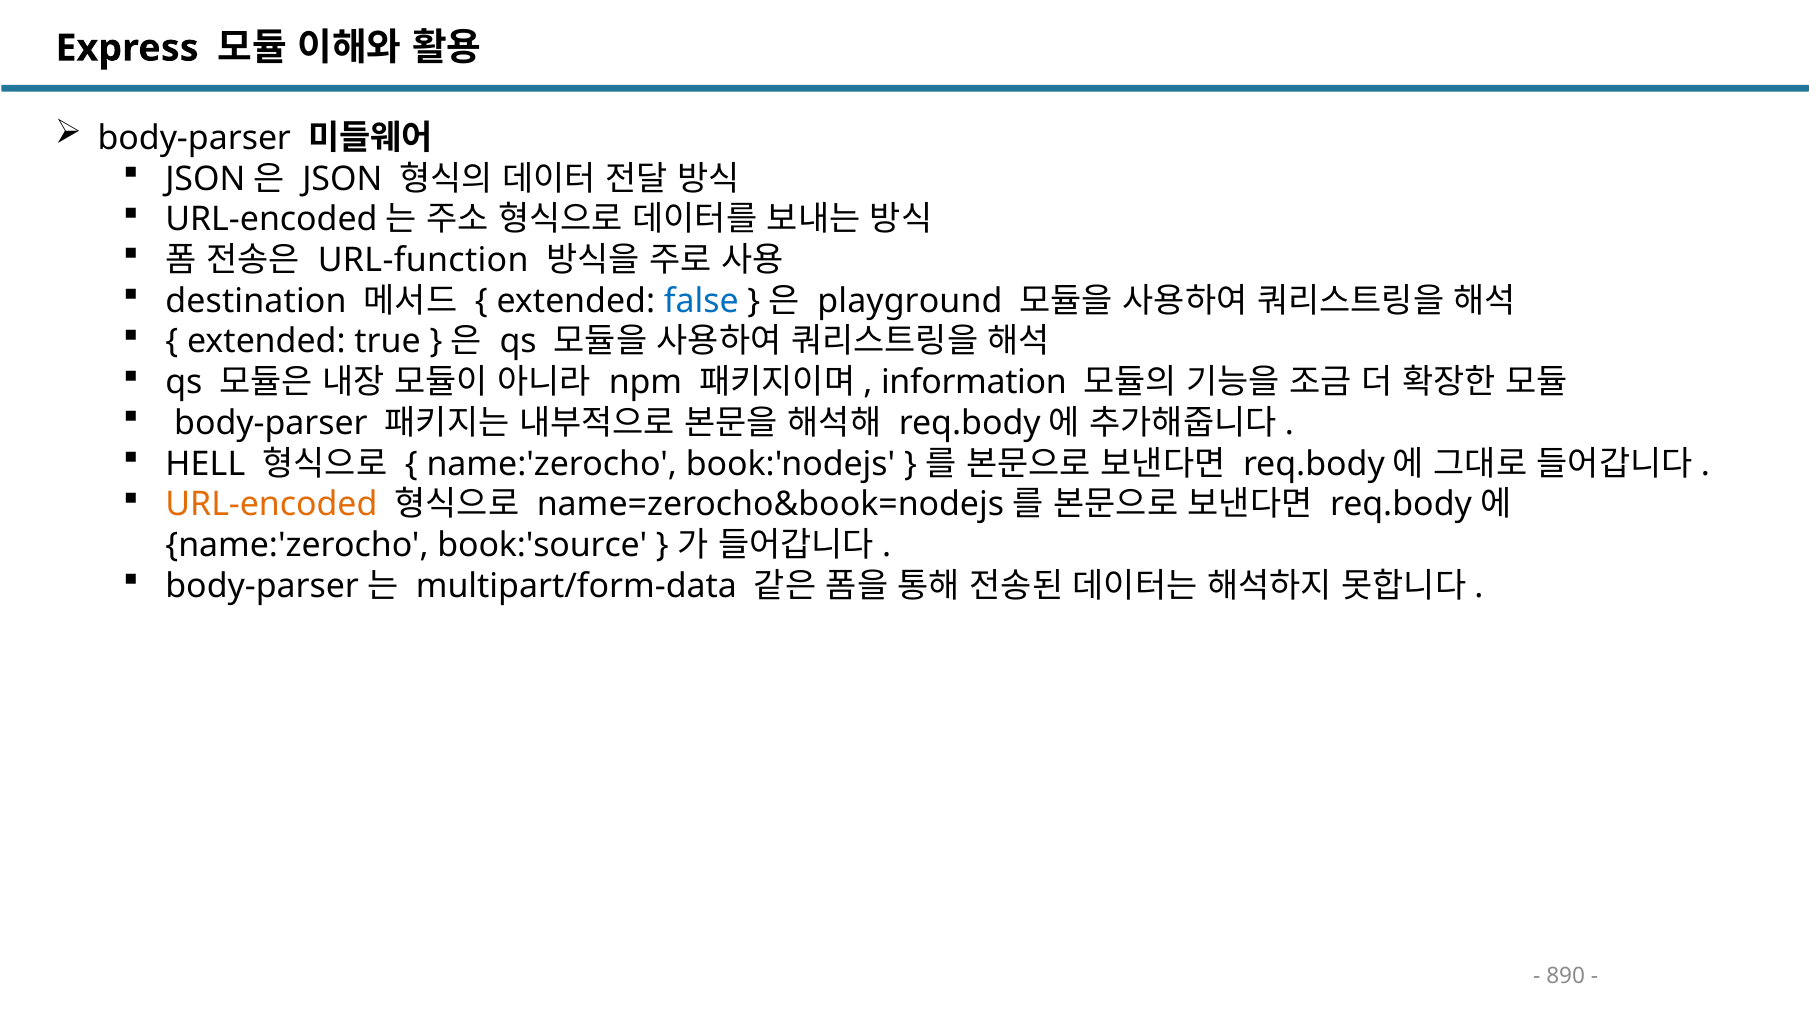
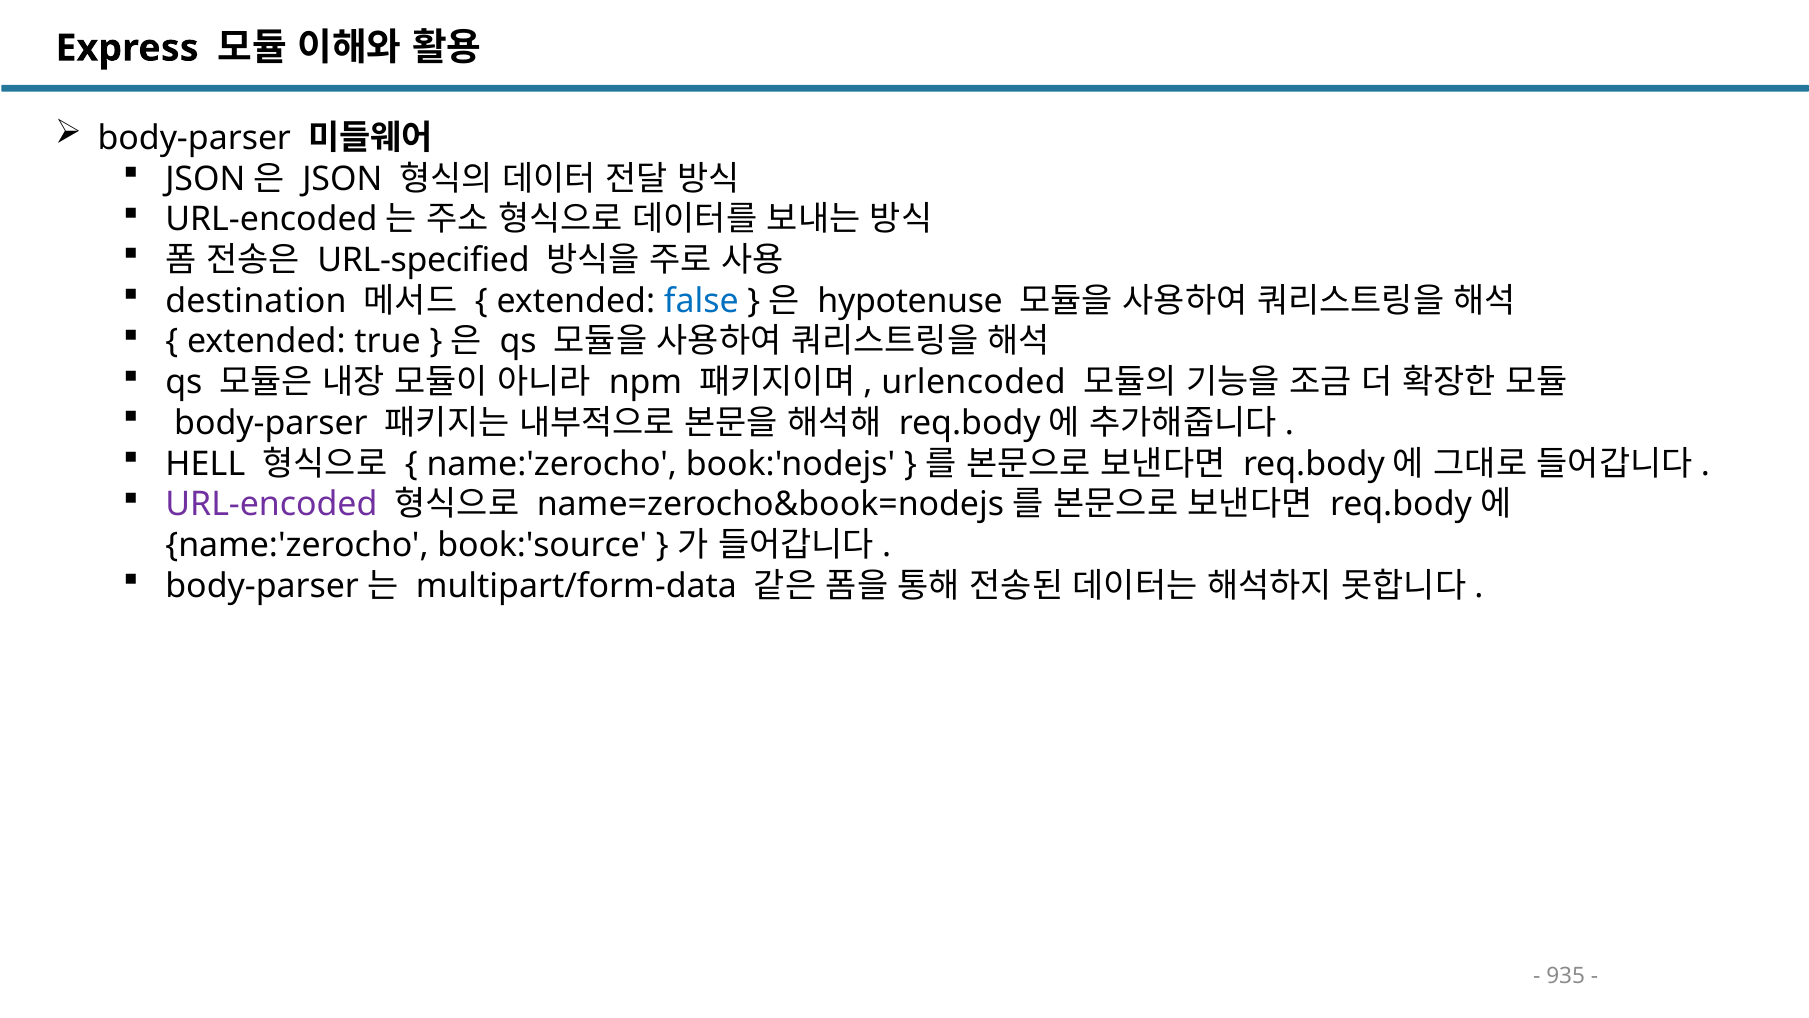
URL-function: URL-function -> URL-specified (423, 260)
playground: playground -> hypotenuse (910, 301)
information: information -> urlencoded (974, 382)
URL-encoded colour: orange -> purple (271, 504)
890: 890 -> 935 (1566, 976)
